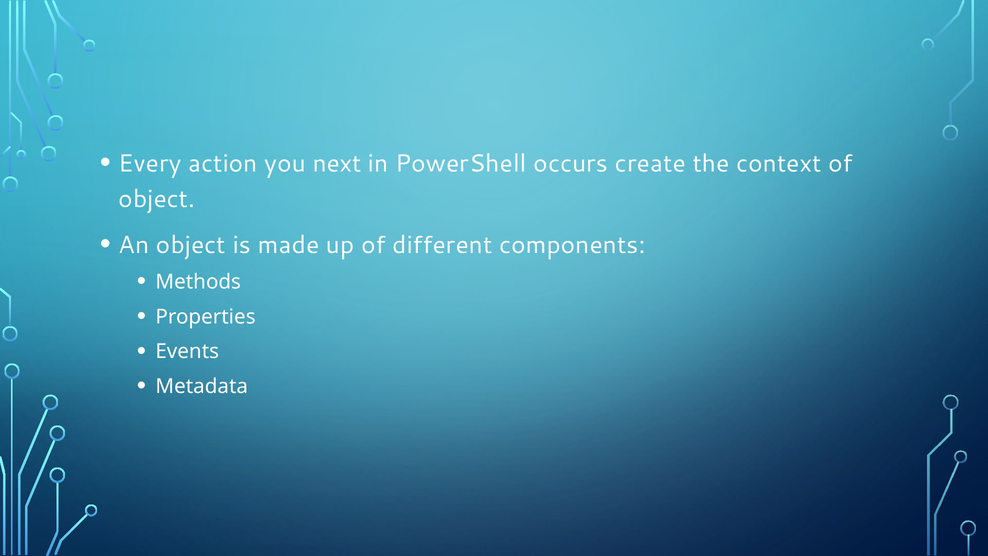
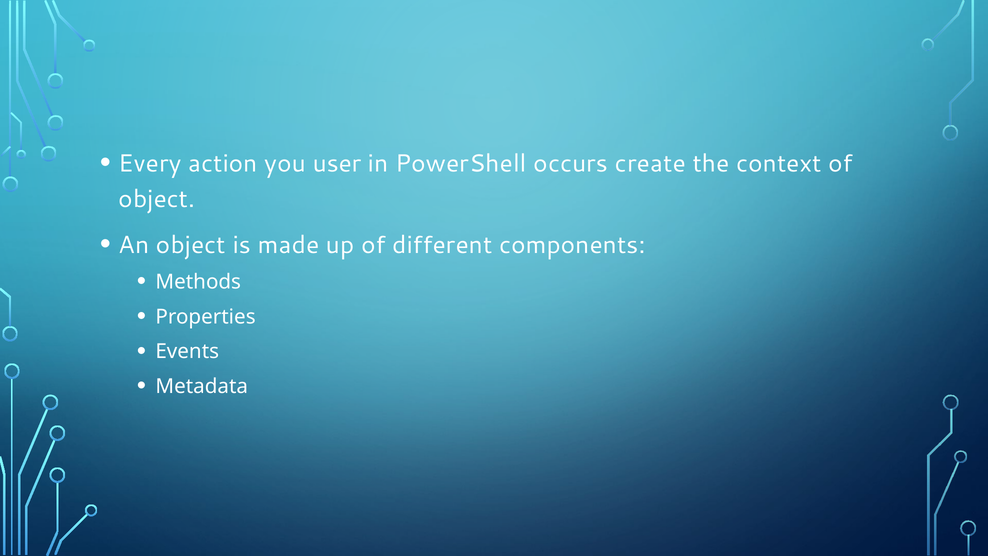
next: next -> user (337, 163)
